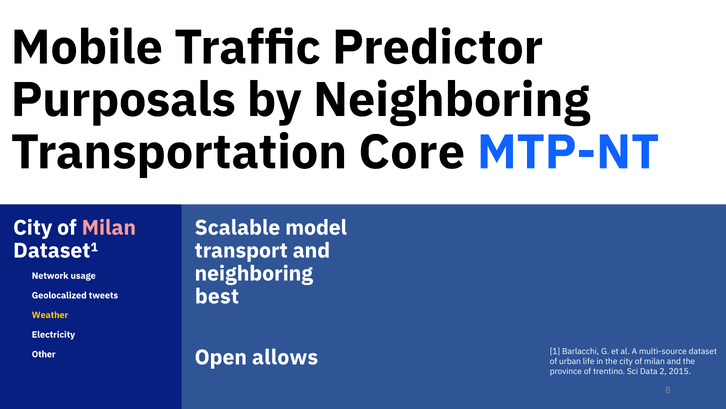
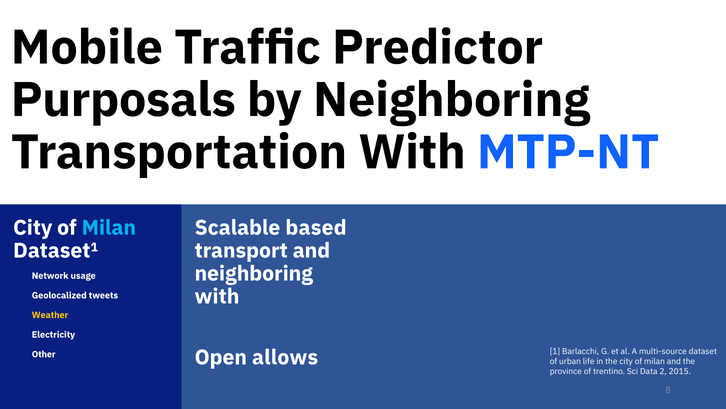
Transportation Core: Core -> With (412, 152)
Milan colour: pink -> light blue (109, 227)
model: model -> based (316, 227)
best: best -> with (217, 296)
